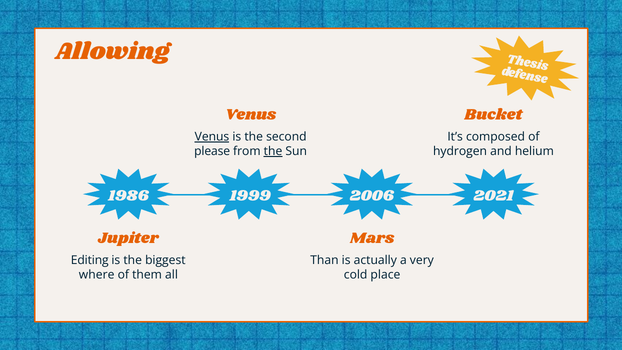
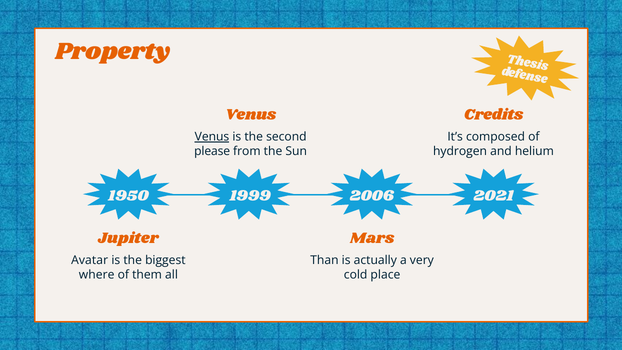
Allowing: Allowing -> Property (113, 51)
Bucket: Bucket -> Credits (494, 114)
the underline: present -> none (273, 151)
1986: 1986 -> 1950 (128, 196)
Editing: Editing -> Avatar (90, 260)
